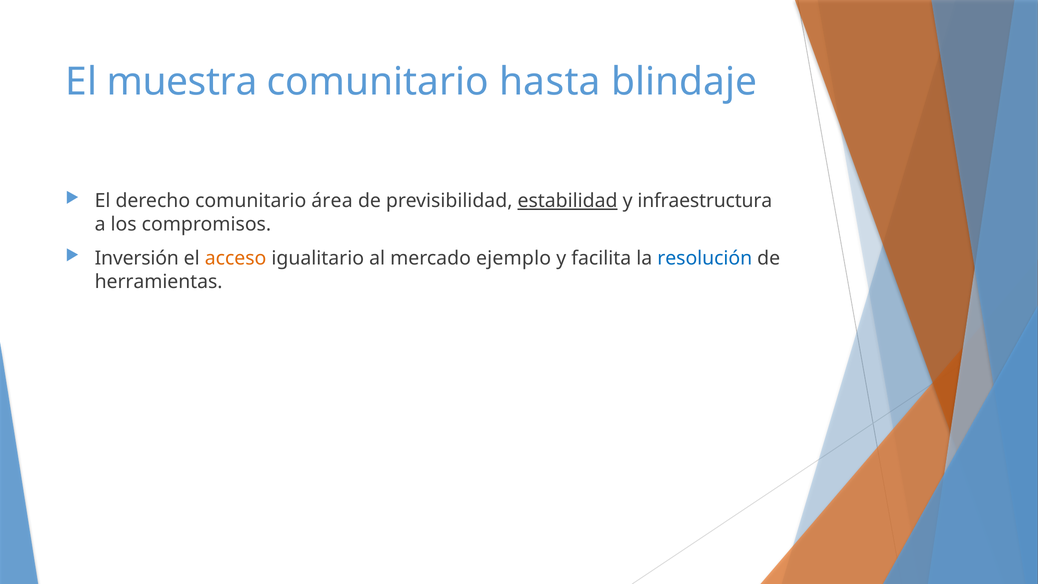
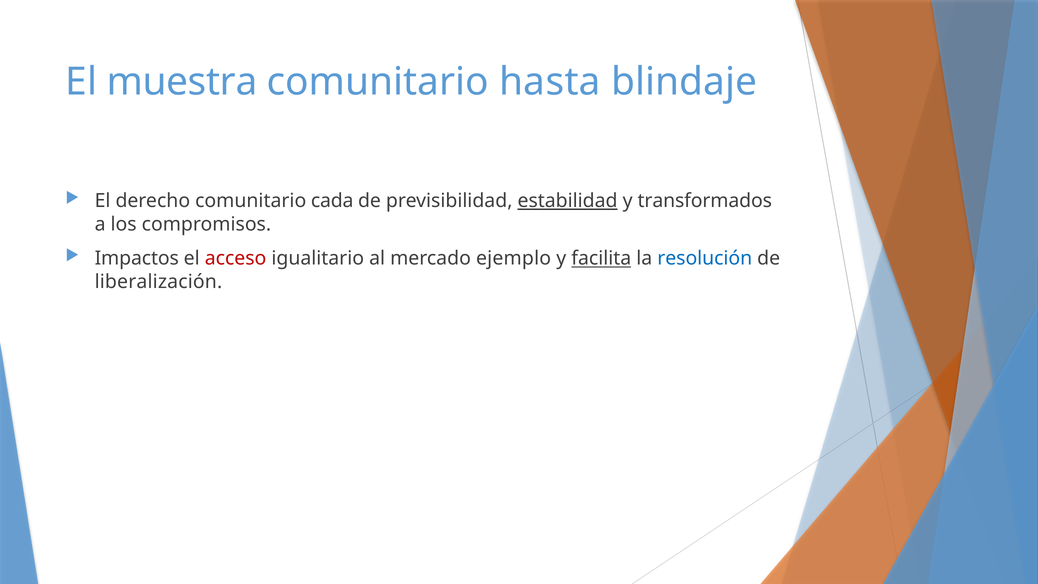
área: área -> cada (332, 201)
infraestructura: infraestructura -> transformados (705, 201)
Inversión: Inversión -> Impactos (137, 258)
acceso colour: orange -> red (236, 258)
facilita underline: none -> present (601, 258)
herramientas: herramientas -> liberalización (158, 282)
